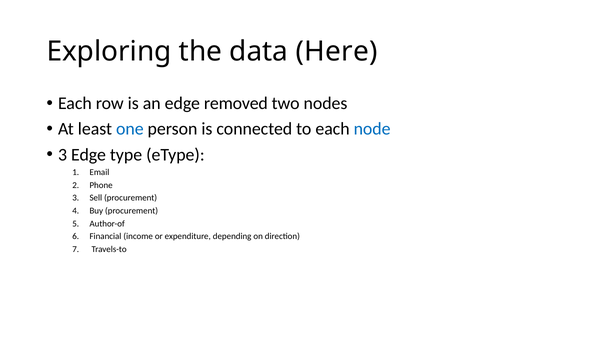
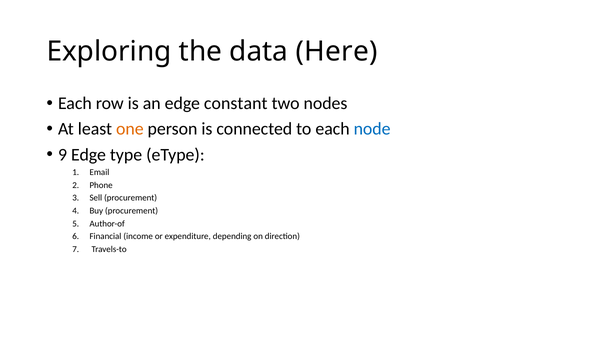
removed: removed -> constant (236, 103)
one colour: blue -> orange (130, 129)
3: 3 -> 9 (63, 155)
